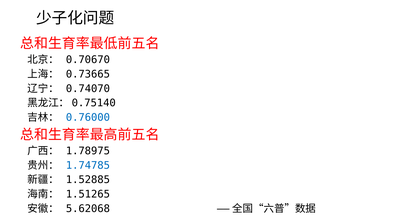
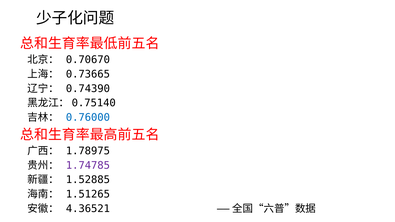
0.74070: 0.74070 -> 0.74390 (88, 89)
1.74785 colour: blue -> purple (88, 166)
5.62068: 5.62068 -> 4.36521 (88, 209)
